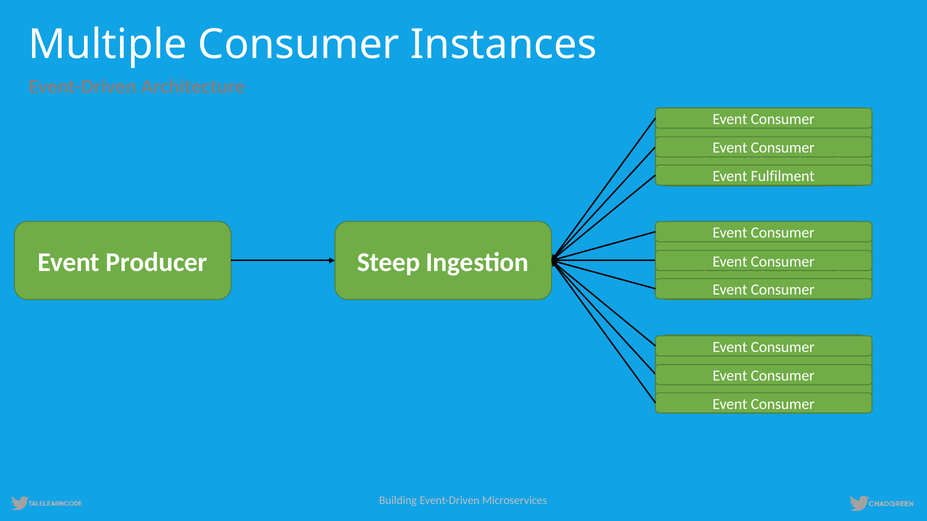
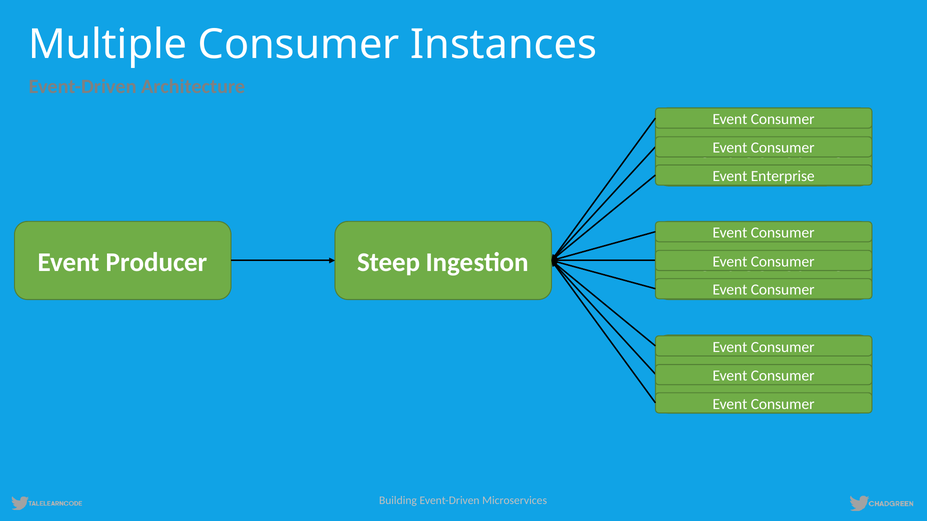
Fulfilment: Fulfilment -> Enterprise (783, 176)
